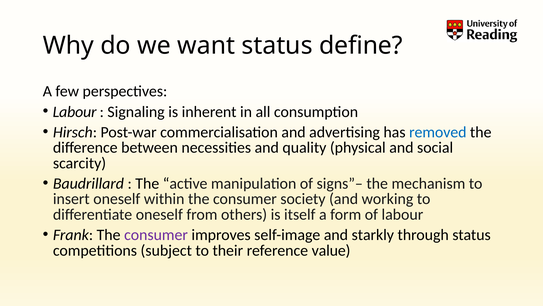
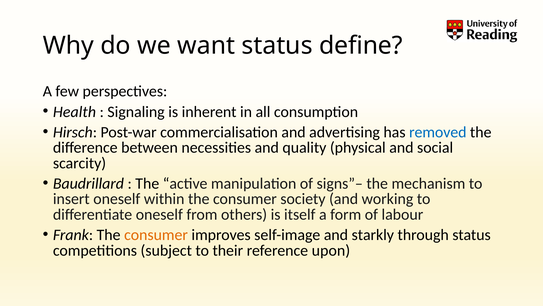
Labour: Labour -> Health (74, 112)
consumer colour: purple -> orange (156, 235)
value: value -> upon (331, 250)
